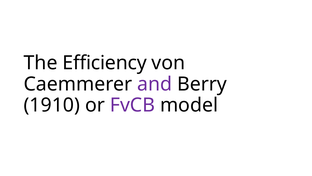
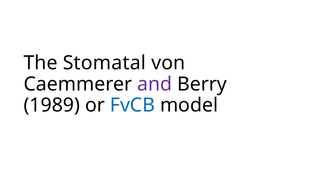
Efficiency: Efficiency -> Stomatal (104, 63)
1910: 1910 -> 1989 (52, 105)
FvCB colour: purple -> blue (132, 105)
